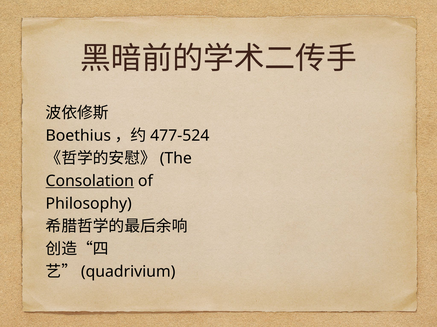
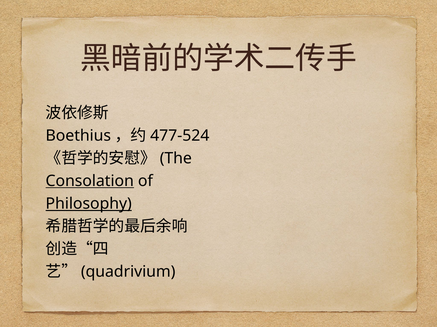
Philosophy underline: none -> present (89, 204)
